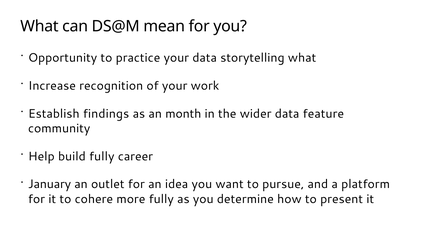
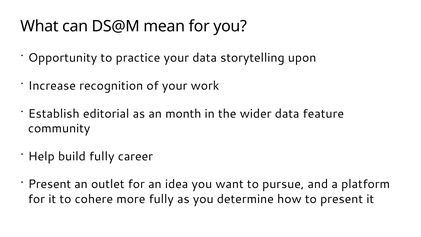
storytelling what: what -> upon (302, 58)
findings: findings -> editorial (106, 114)
January: January -> Present (50, 184)
